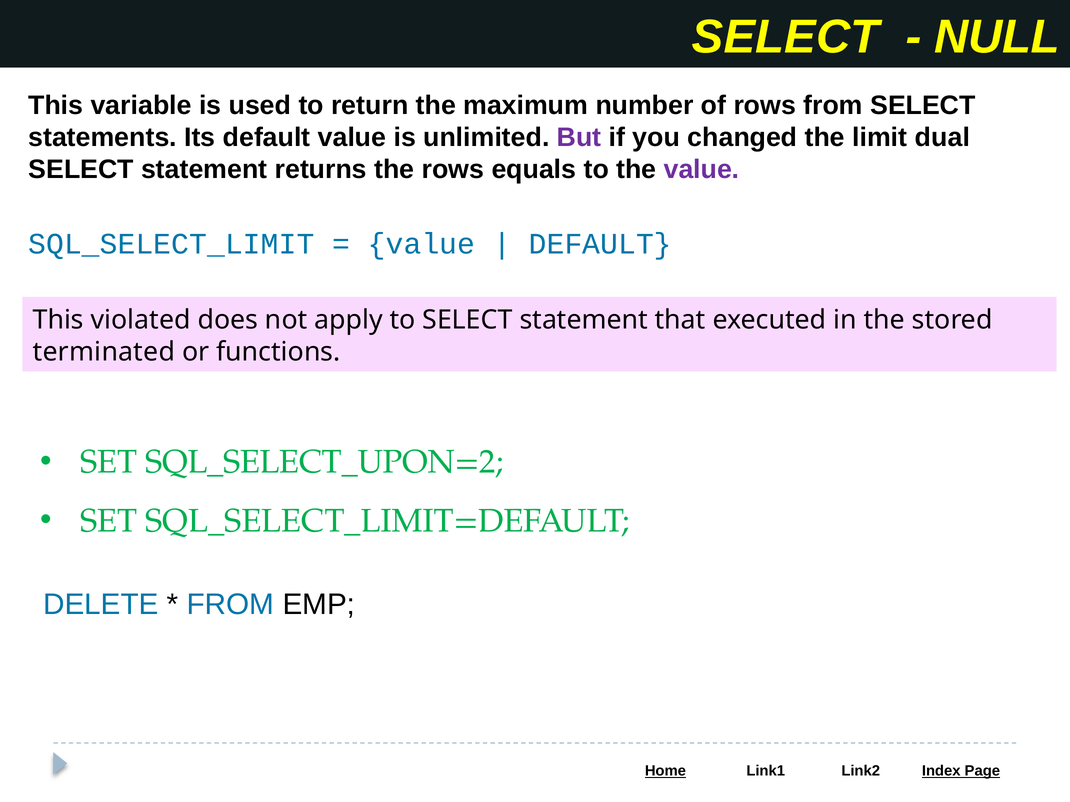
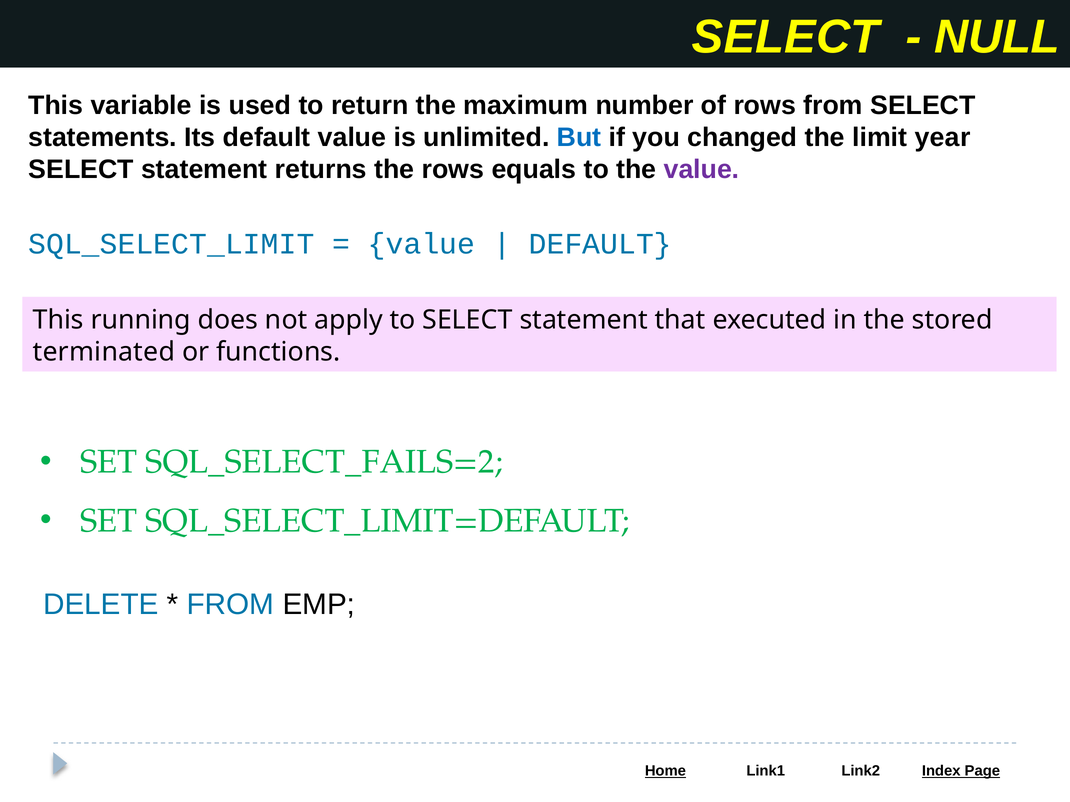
But colour: purple -> blue (579, 138)
dual: dual -> year (943, 138)
violated: violated -> running (141, 320)
SQL_SELECT_UPON=2: SQL_SELECT_UPON=2 -> SQL_SELECT_FAILS=2 (324, 462)
